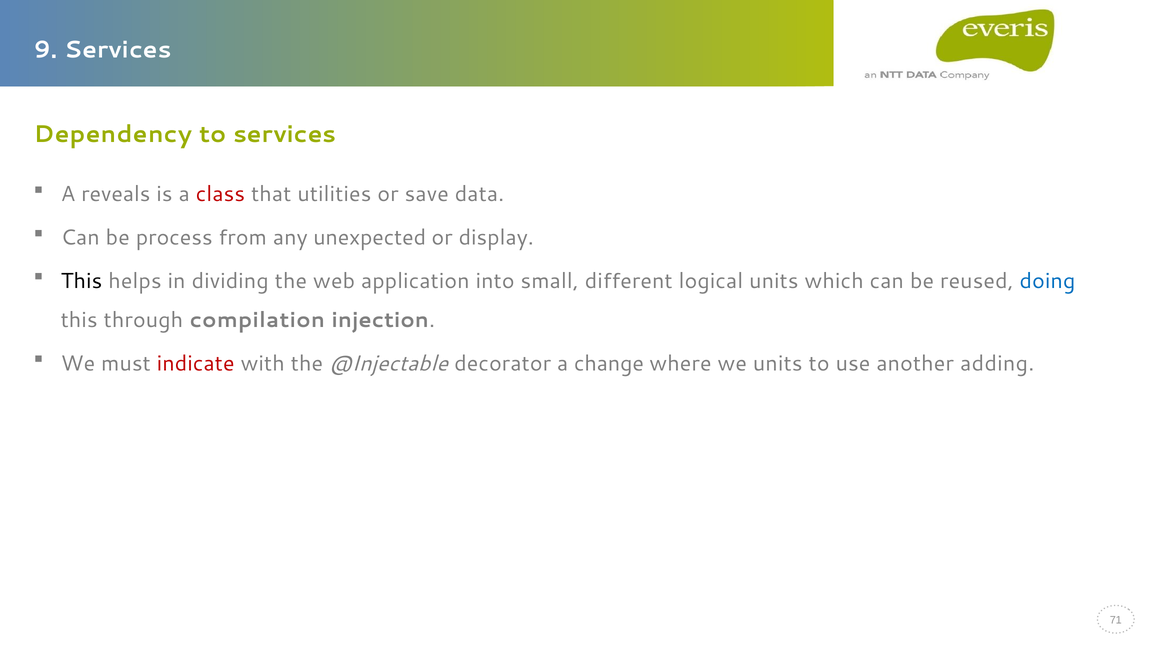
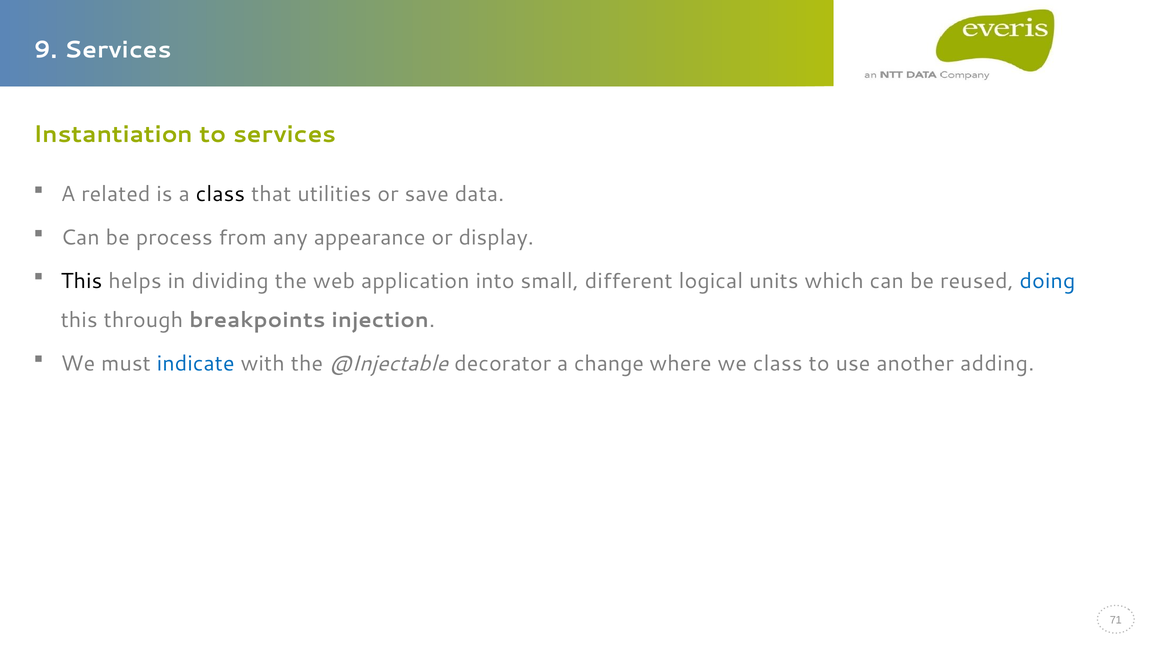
Dependency: Dependency -> Instantiation (113, 134)
reveals: reveals -> related (116, 194)
class colour: red -> black (220, 194)
unexpected: unexpected -> appearance (370, 237)
compilation: compilation -> breakpoints (257, 320)
indicate colour: red -> blue (196, 363)
we units: units -> class (778, 363)
